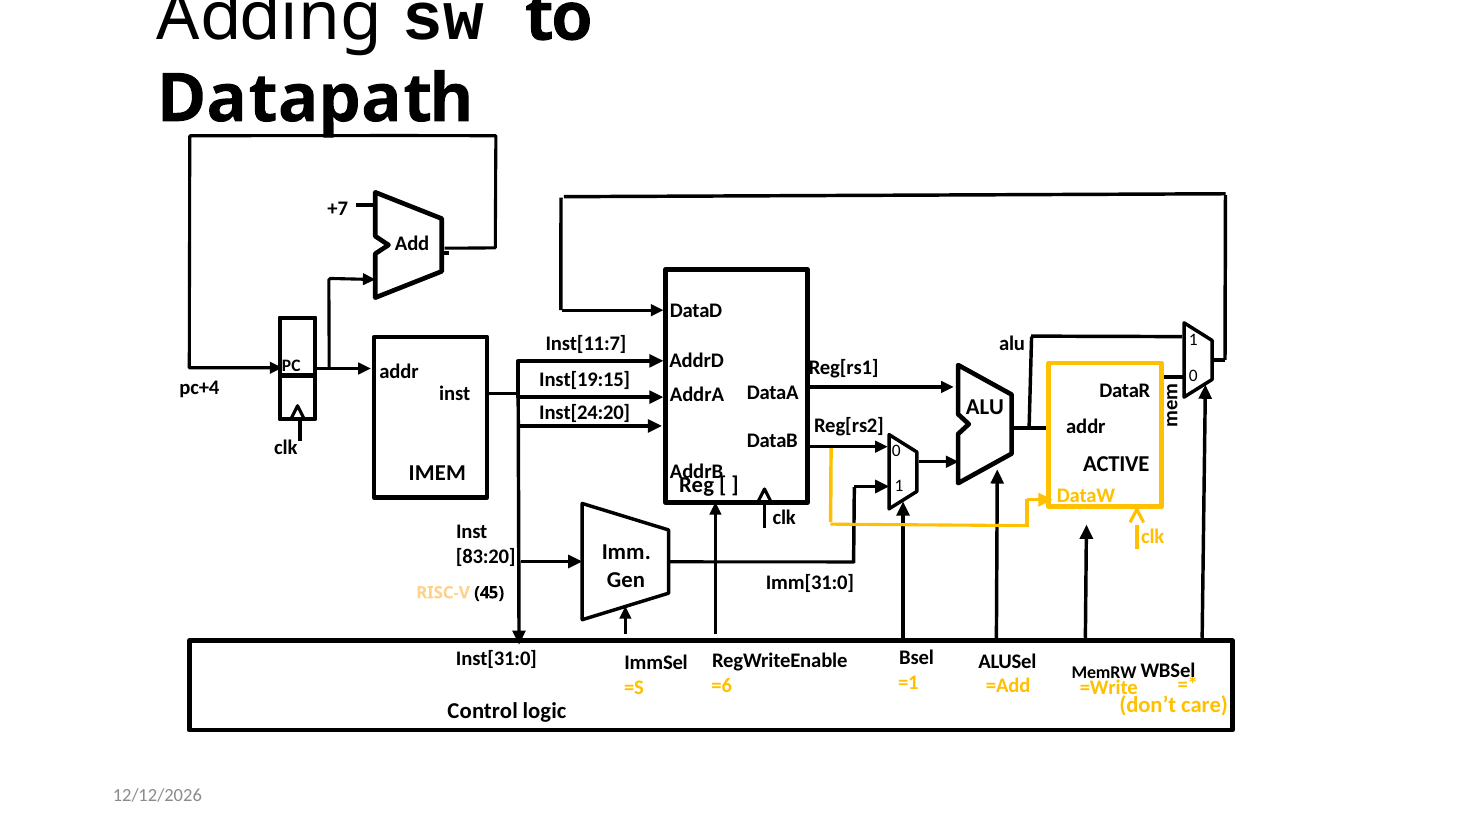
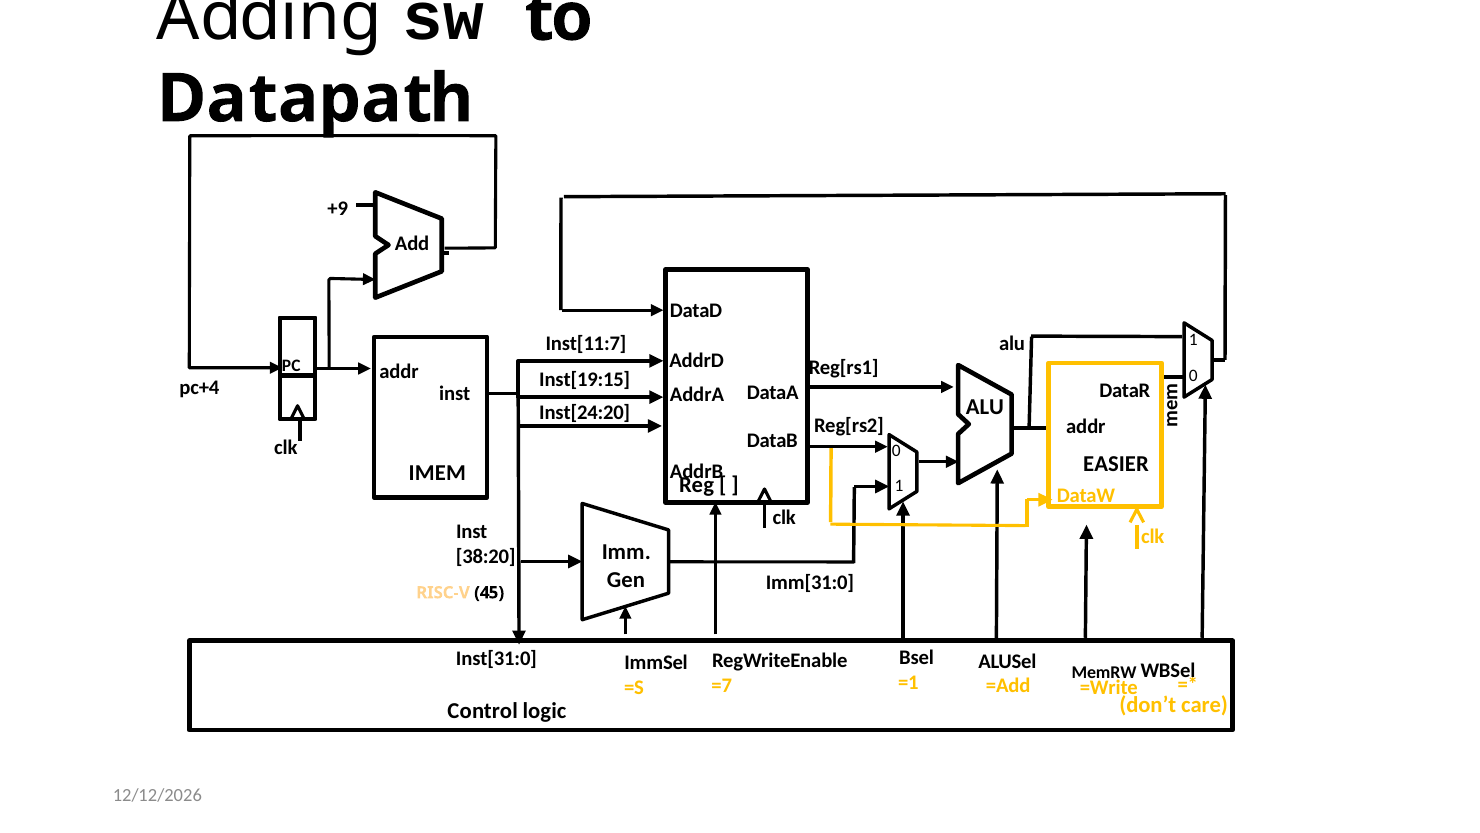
+7: +7 -> +9 (338, 209)
ACTIVE: ACTIVE -> EASIER (1116, 464)
83:20: 83:20 -> 38:20 (486, 556)
=6: =6 -> =7 (722, 685)
